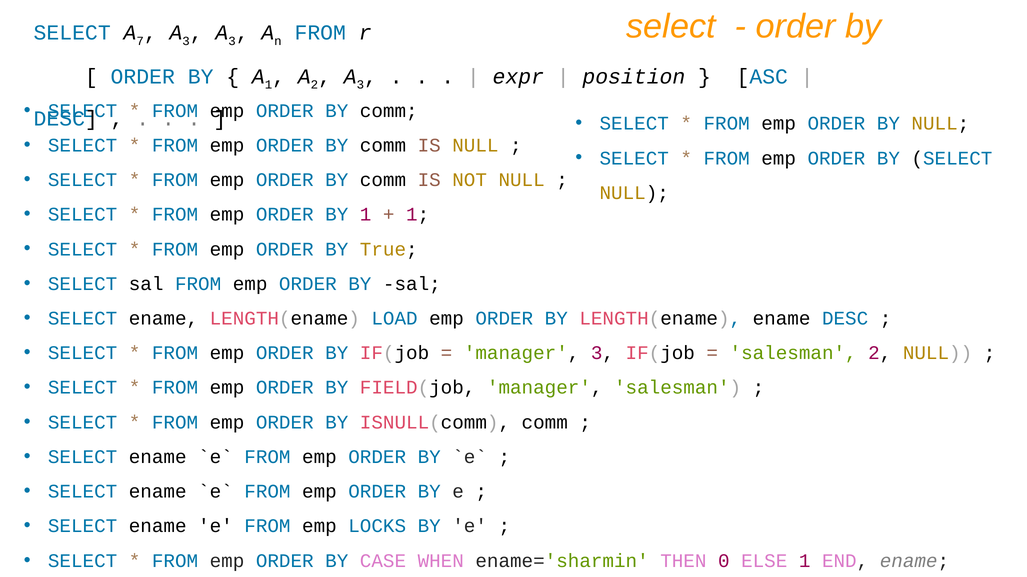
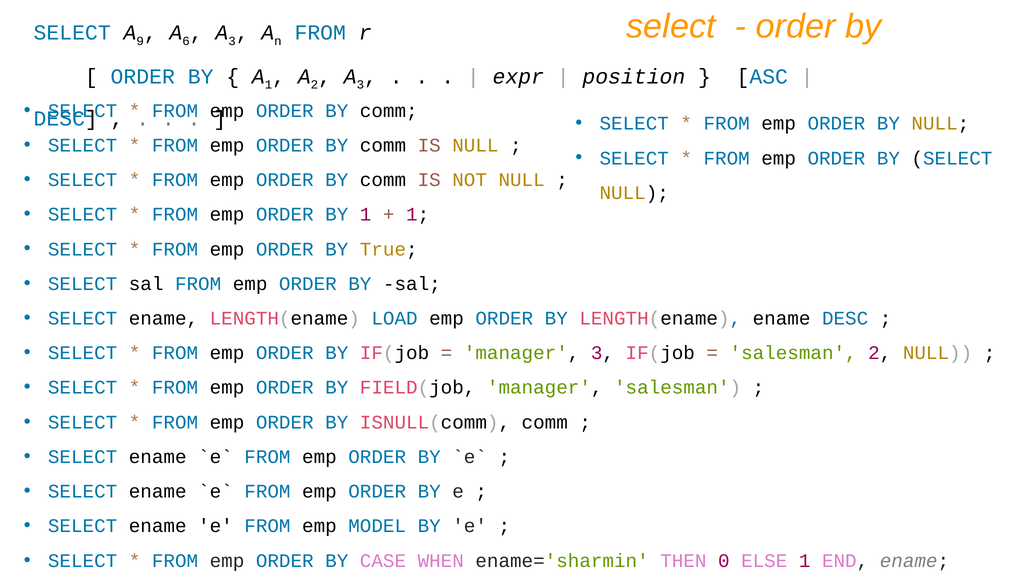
7: 7 -> 9 (140, 41)
3: 3 -> 6 (186, 41)
LOCKS: LOCKS -> MODEL (377, 527)
